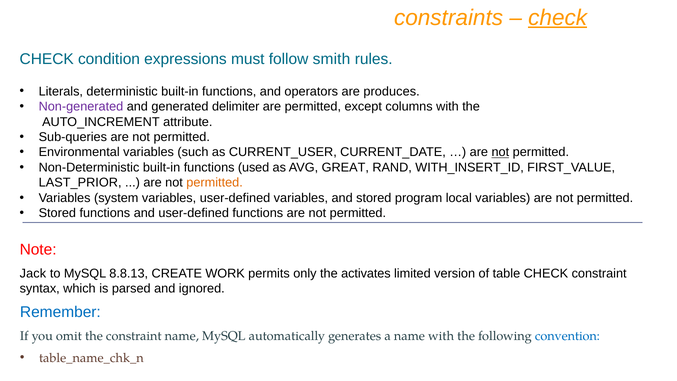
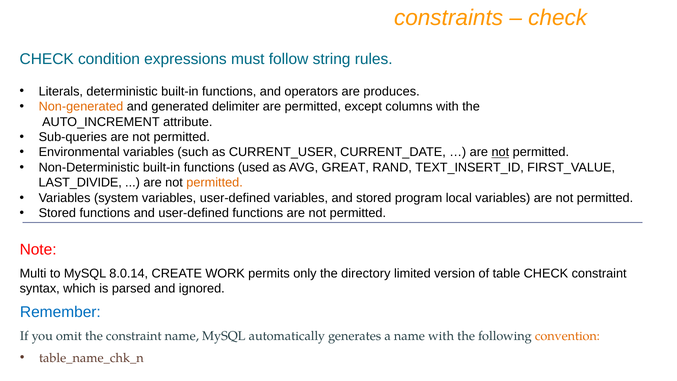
check underline: present -> none (558, 18)
smith: smith -> string (332, 59)
Non-generated colour: purple -> orange (81, 107)
WITH_INSERT_ID: WITH_INSERT_ID -> TEXT_INSERT_ID (470, 167)
LAST_PRIOR: LAST_PRIOR -> LAST_DIVIDE (80, 183)
Jack: Jack -> Multi (33, 273)
8.8.13: 8.8.13 -> 8.0.14 (129, 273)
activates: activates -> directory (366, 273)
convention colour: blue -> orange (567, 336)
